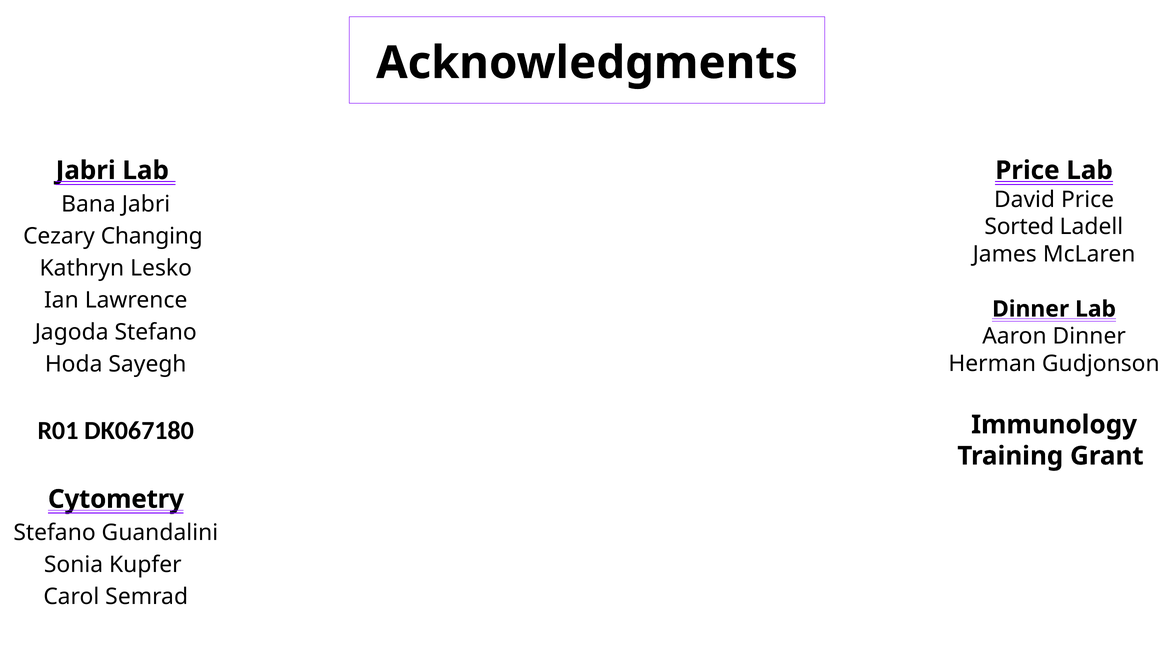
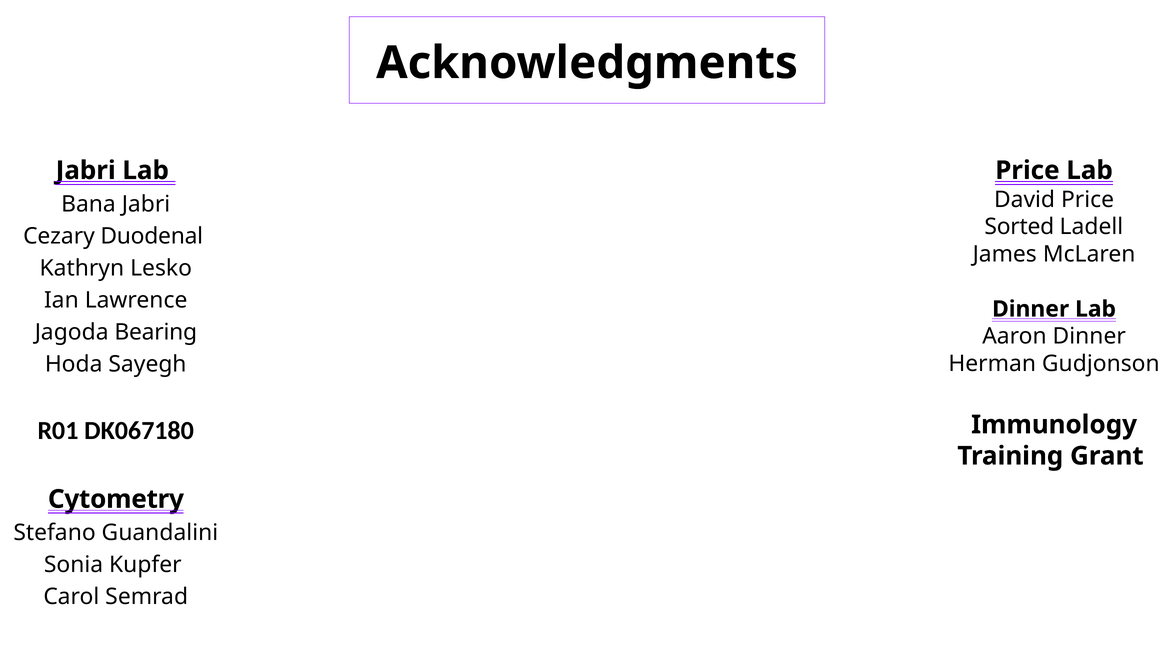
Changing: Changing -> Duodenal (152, 236)
Jagoda Stefano: Stefano -> Bearing (156, 332)
